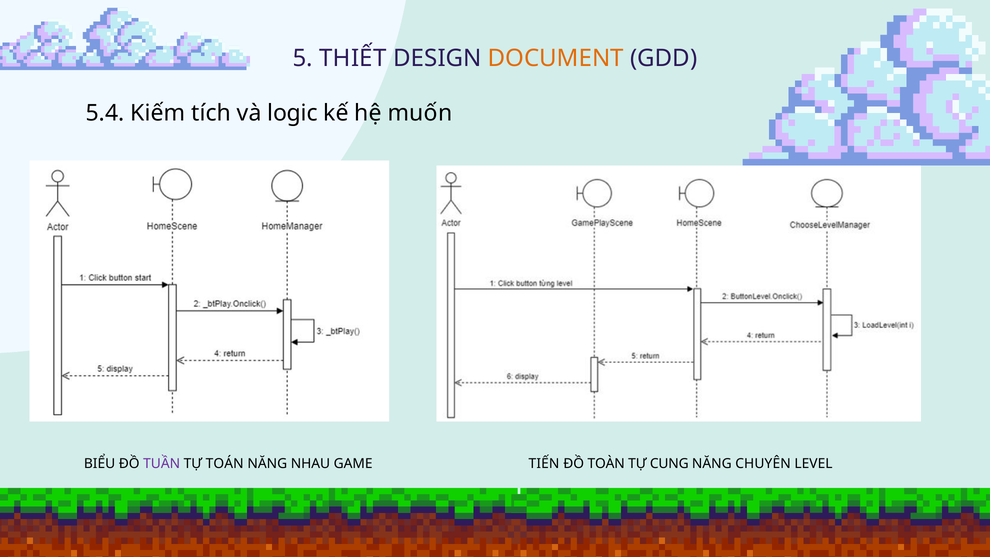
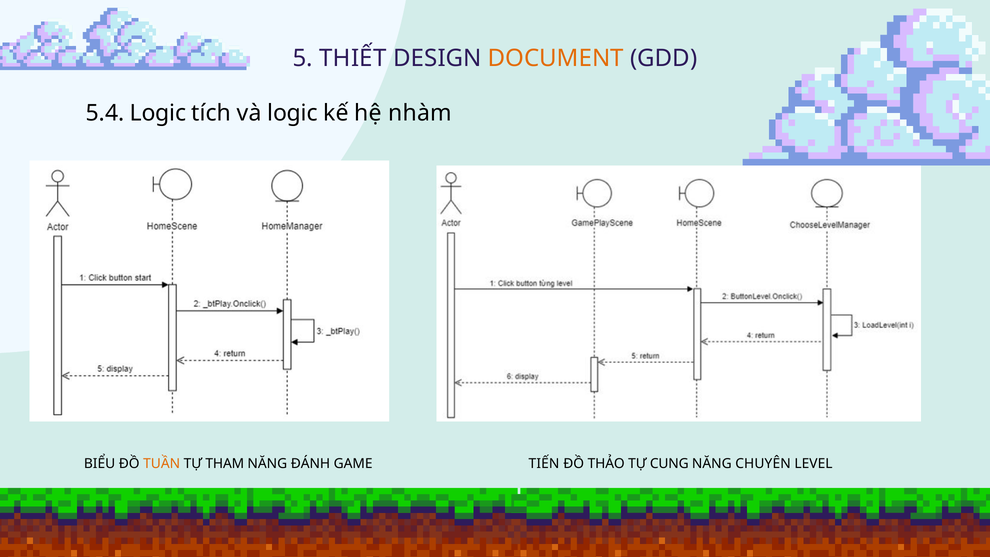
5.4 Kiếm: Kiếm -> Logic (158, 113)
muốn: muốn -> nhàm (420, 113)
TUẦN colour: purple -> orange (162, 463)
TOÁN: TOÁN -> THAM (225, 463)
NHAU: NHAU -> ĐÁNH (310, 463)
TOÀN: TOÀN -> THẢO (606, 463)
